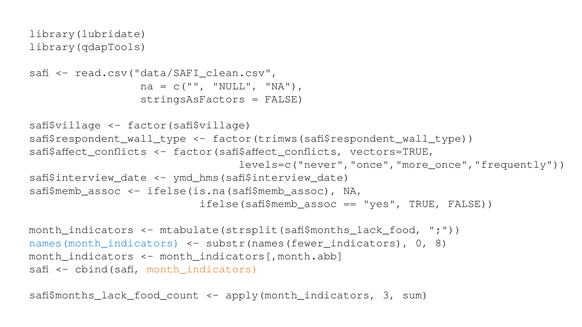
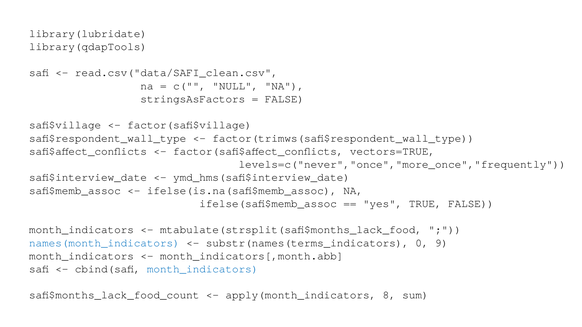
substr(names(fewer_indicators: substr(names(fewer_indicators -> substr(names(terms_indicators (307, 243)
8: 8 -> 9 (442, 243)
month_indicators colour: orange -> blue (203, 269)
3: 3 -> 8 (389, 295)
